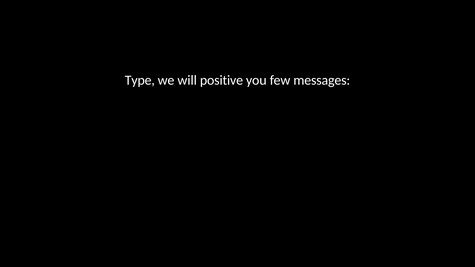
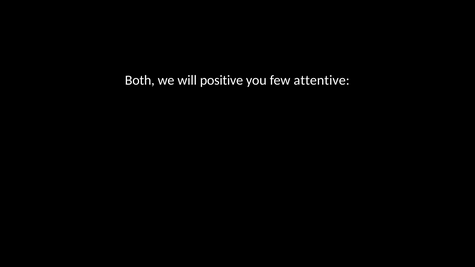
Type: Type -> Both (140, 80)
messages: messages -> attentive (322, 80)
